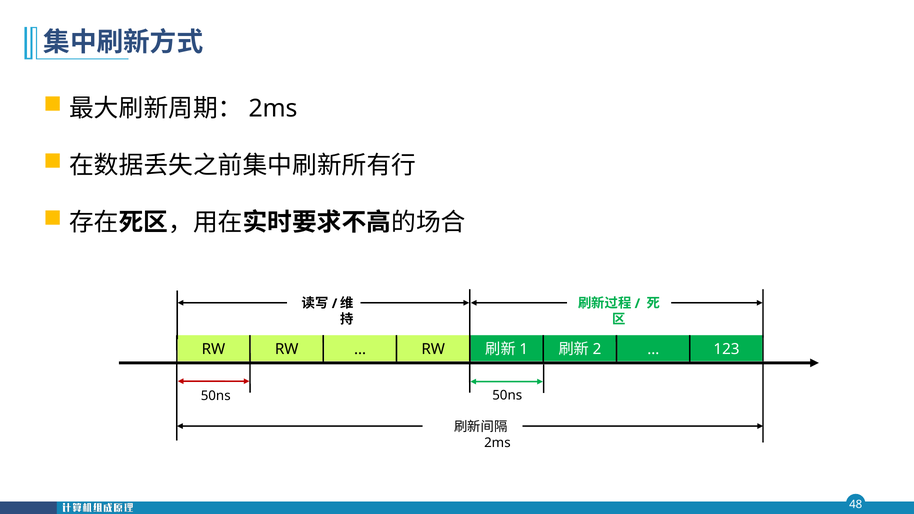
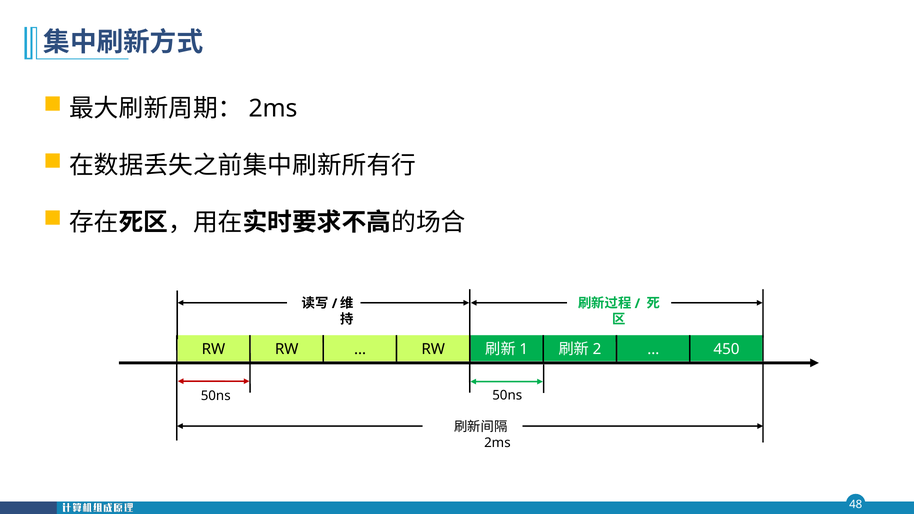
123: 123 -> 450 (726, 349)
